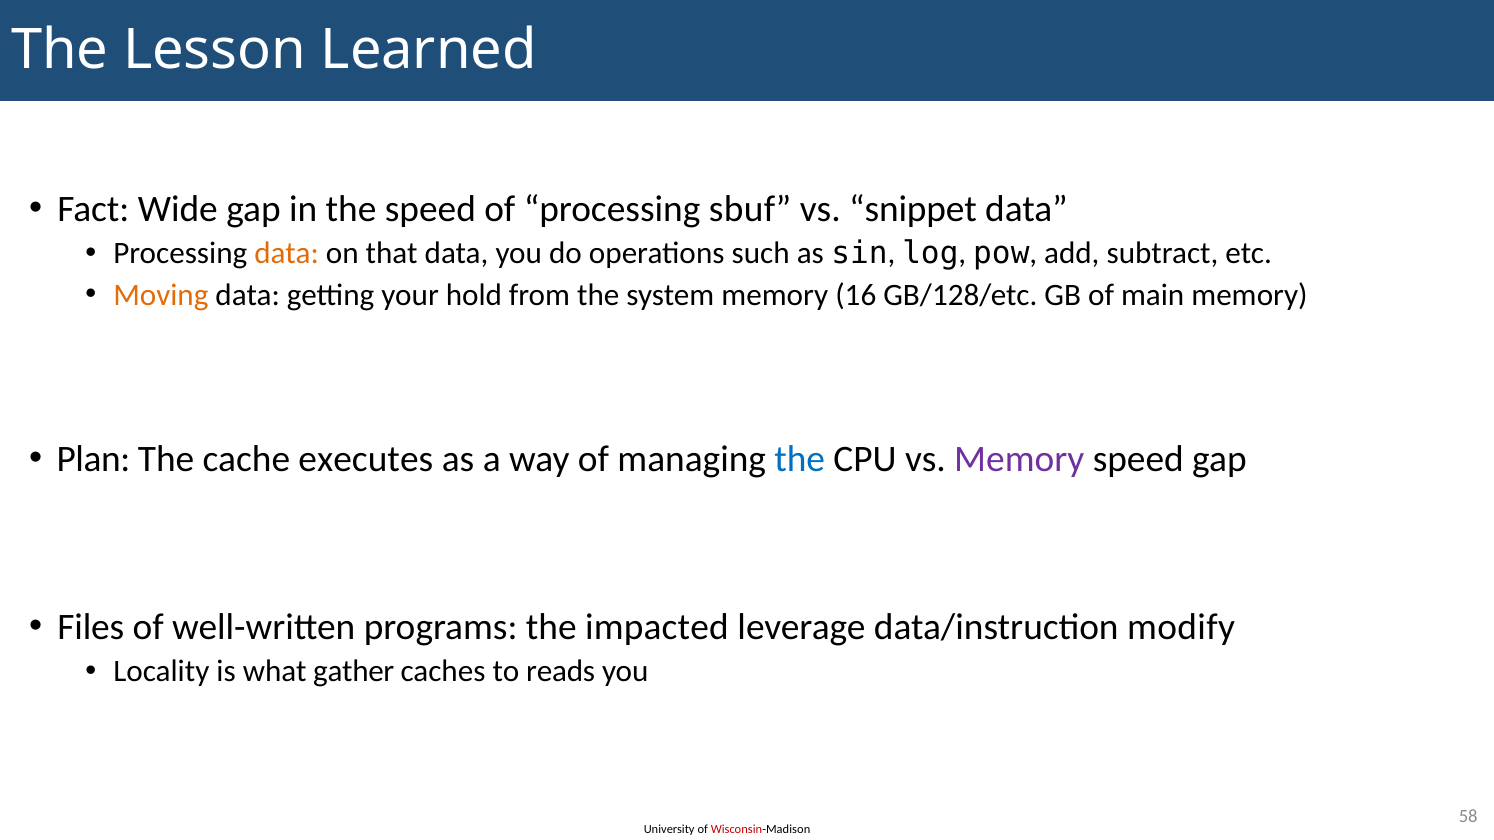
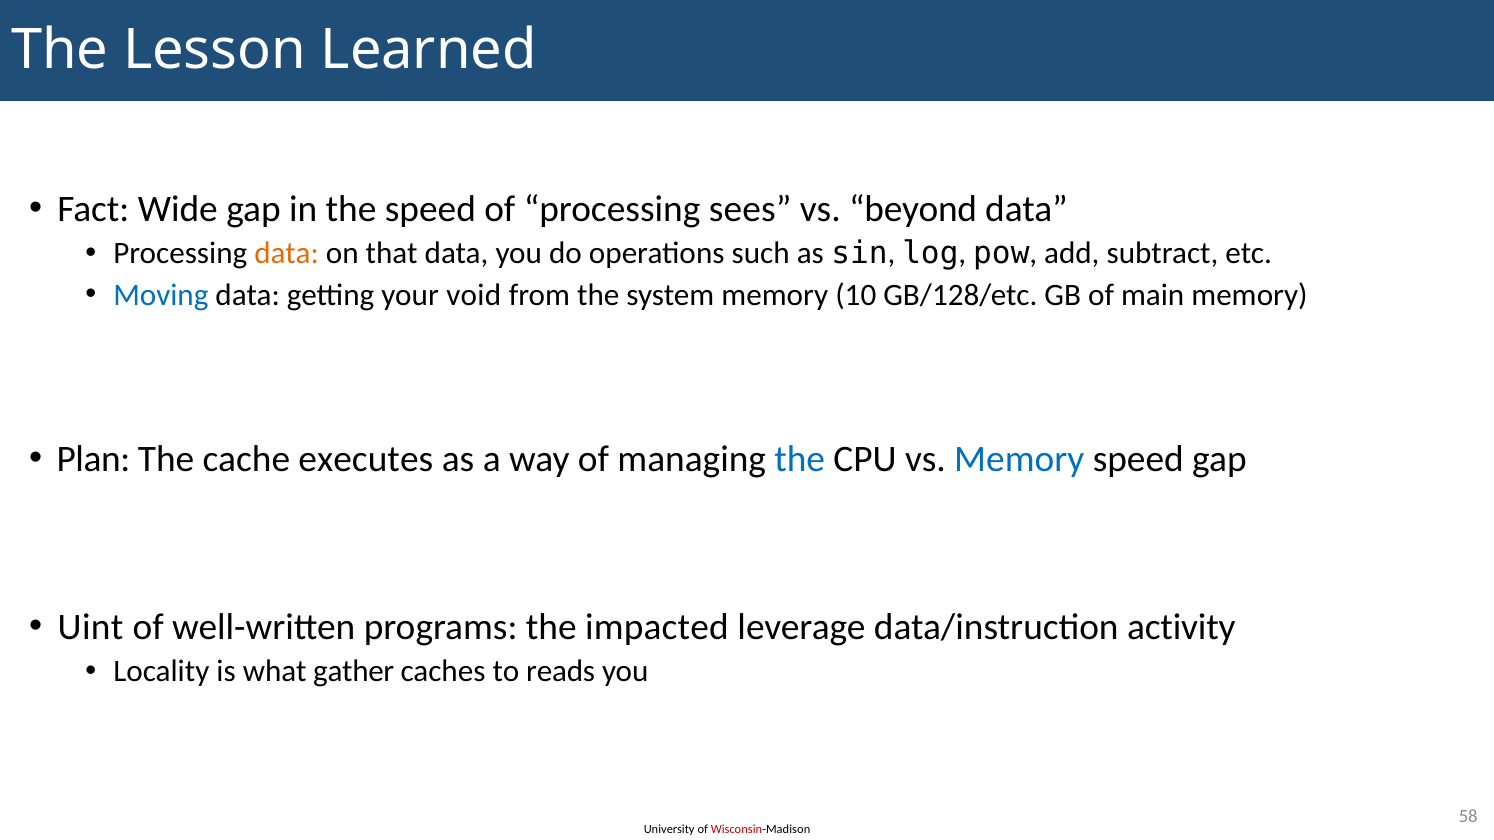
sbuf: sbuf -> sees (750, 209)
snippet: snippet -> beyond (913, 209)
Moving colour: orange -> blue (161, 295)
hold: hold -> void (474, 295)
16: 16 -> 10 (856, 295)
Memory colour: purple -> blue (1019, 459)
Files: Files -> Uint (91, 627)
modify: modify -> activity (1181, 627)
